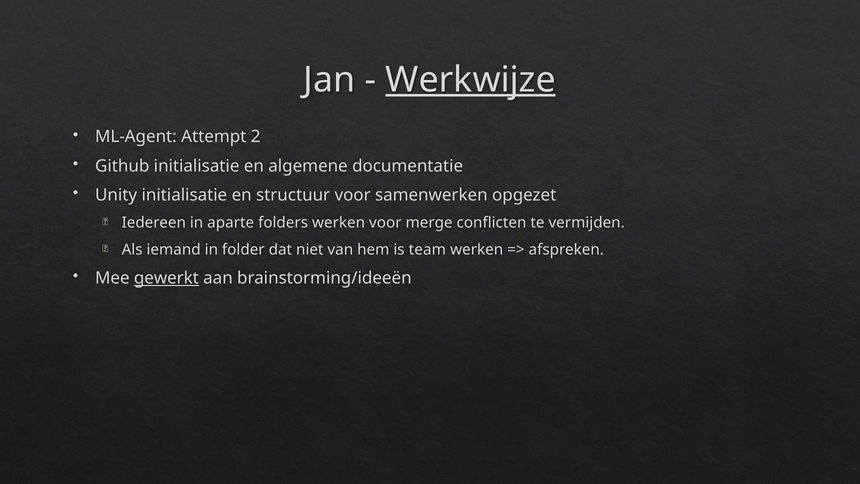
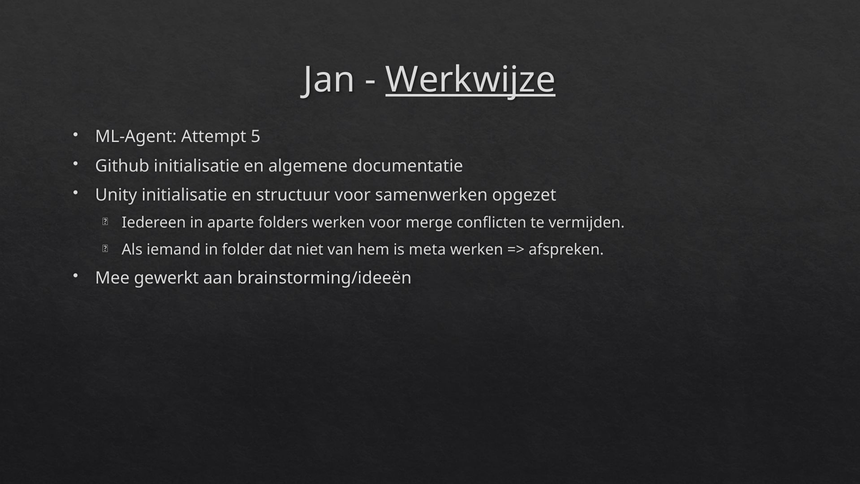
2: 2 -> 5 (256, 137)
team: team -> meta (427, 250)
gewerkt underline: present -> none (166, 278)
